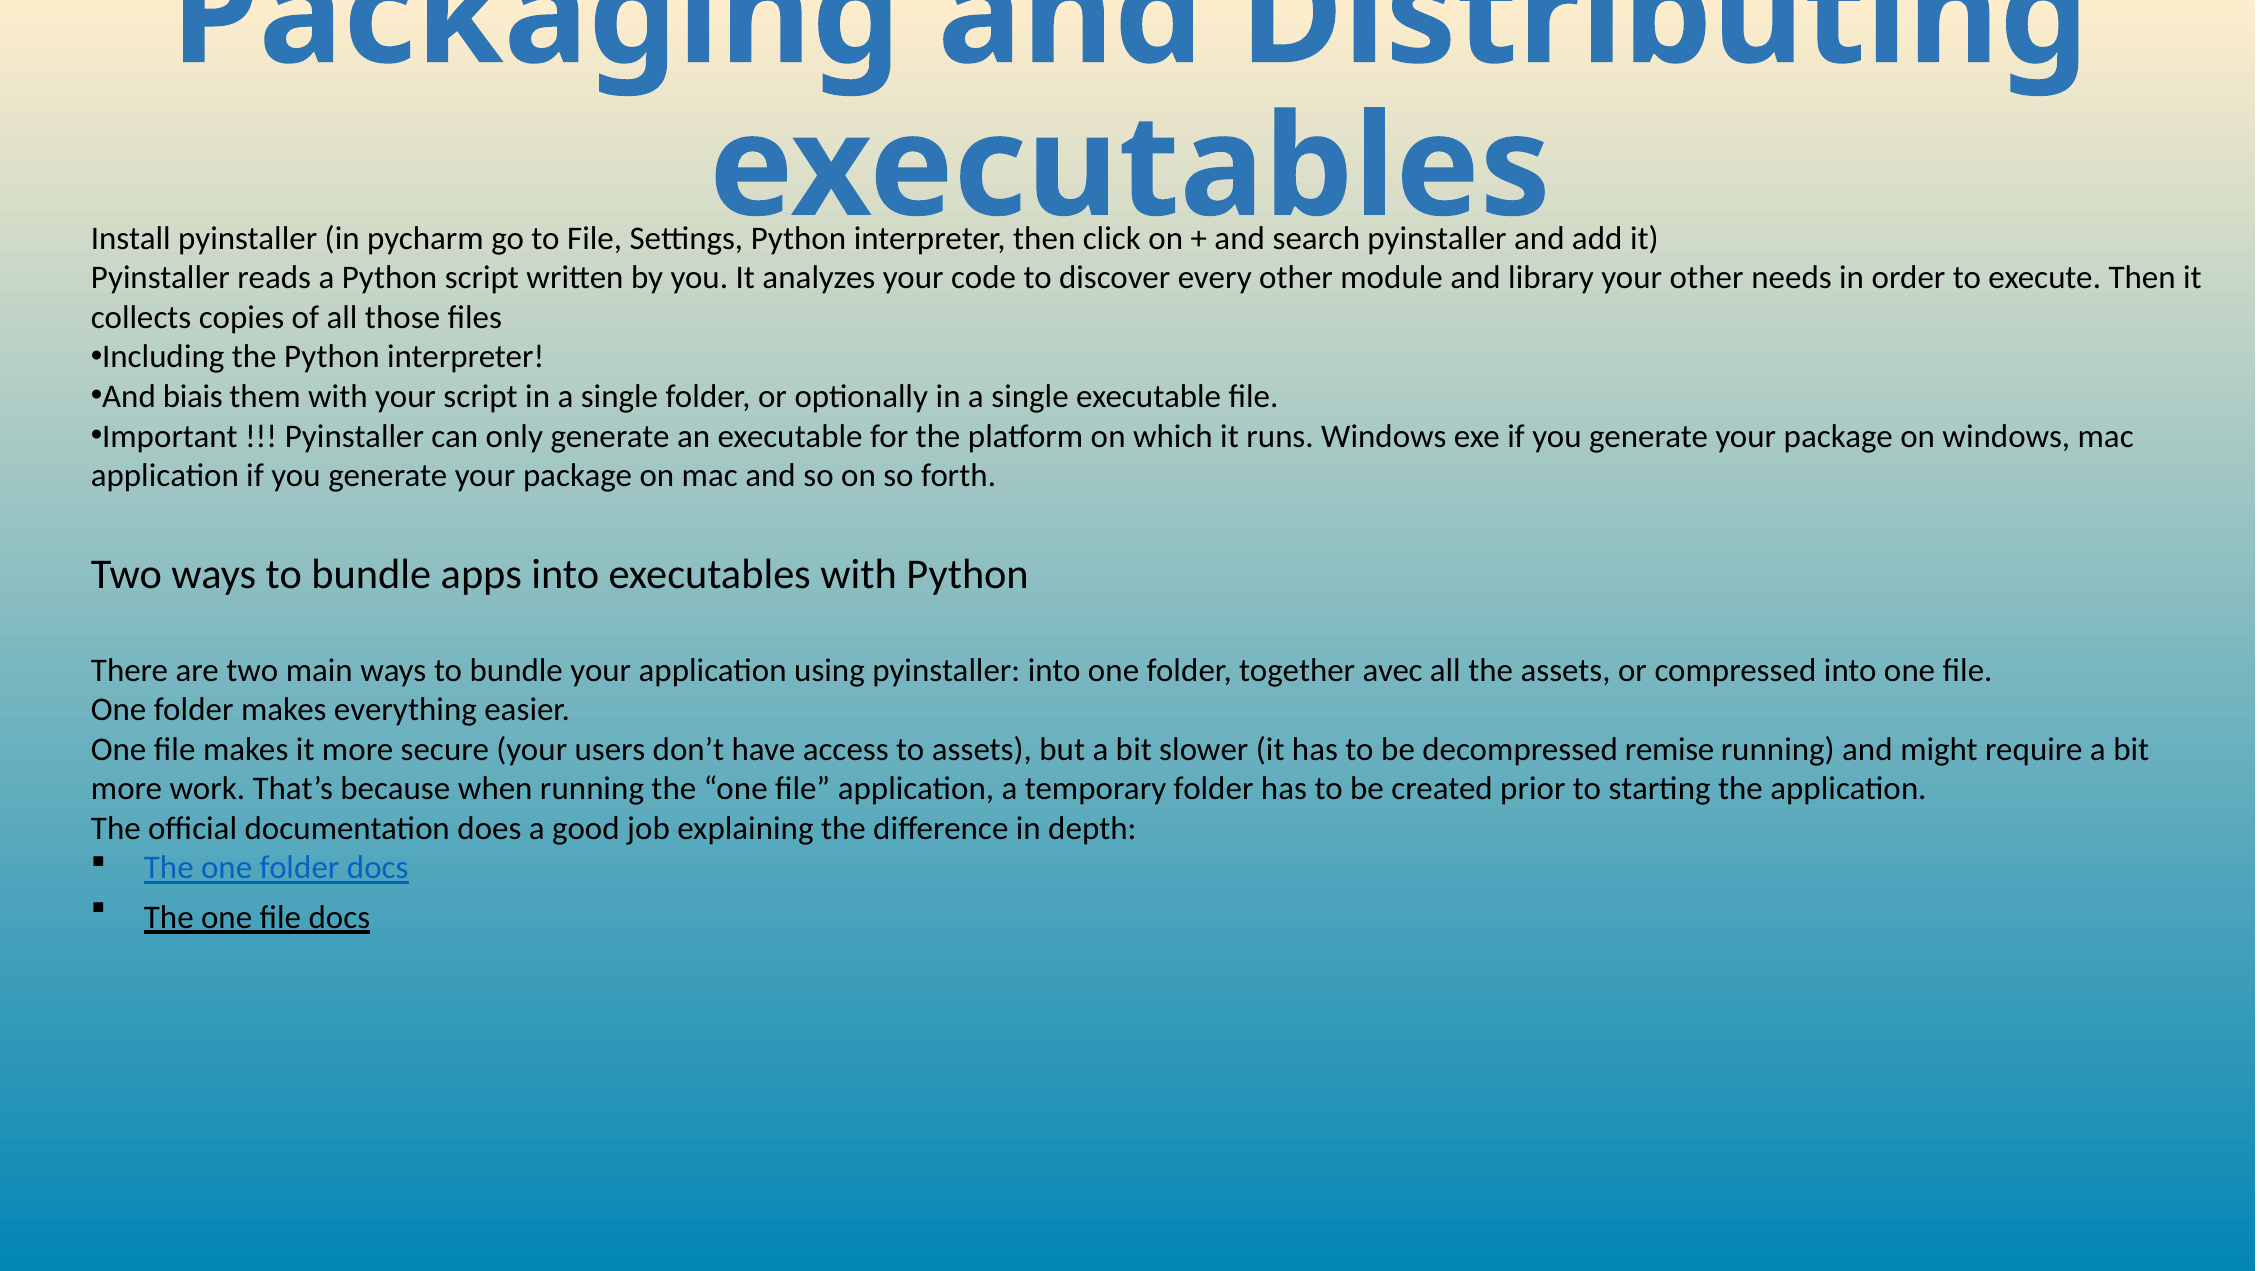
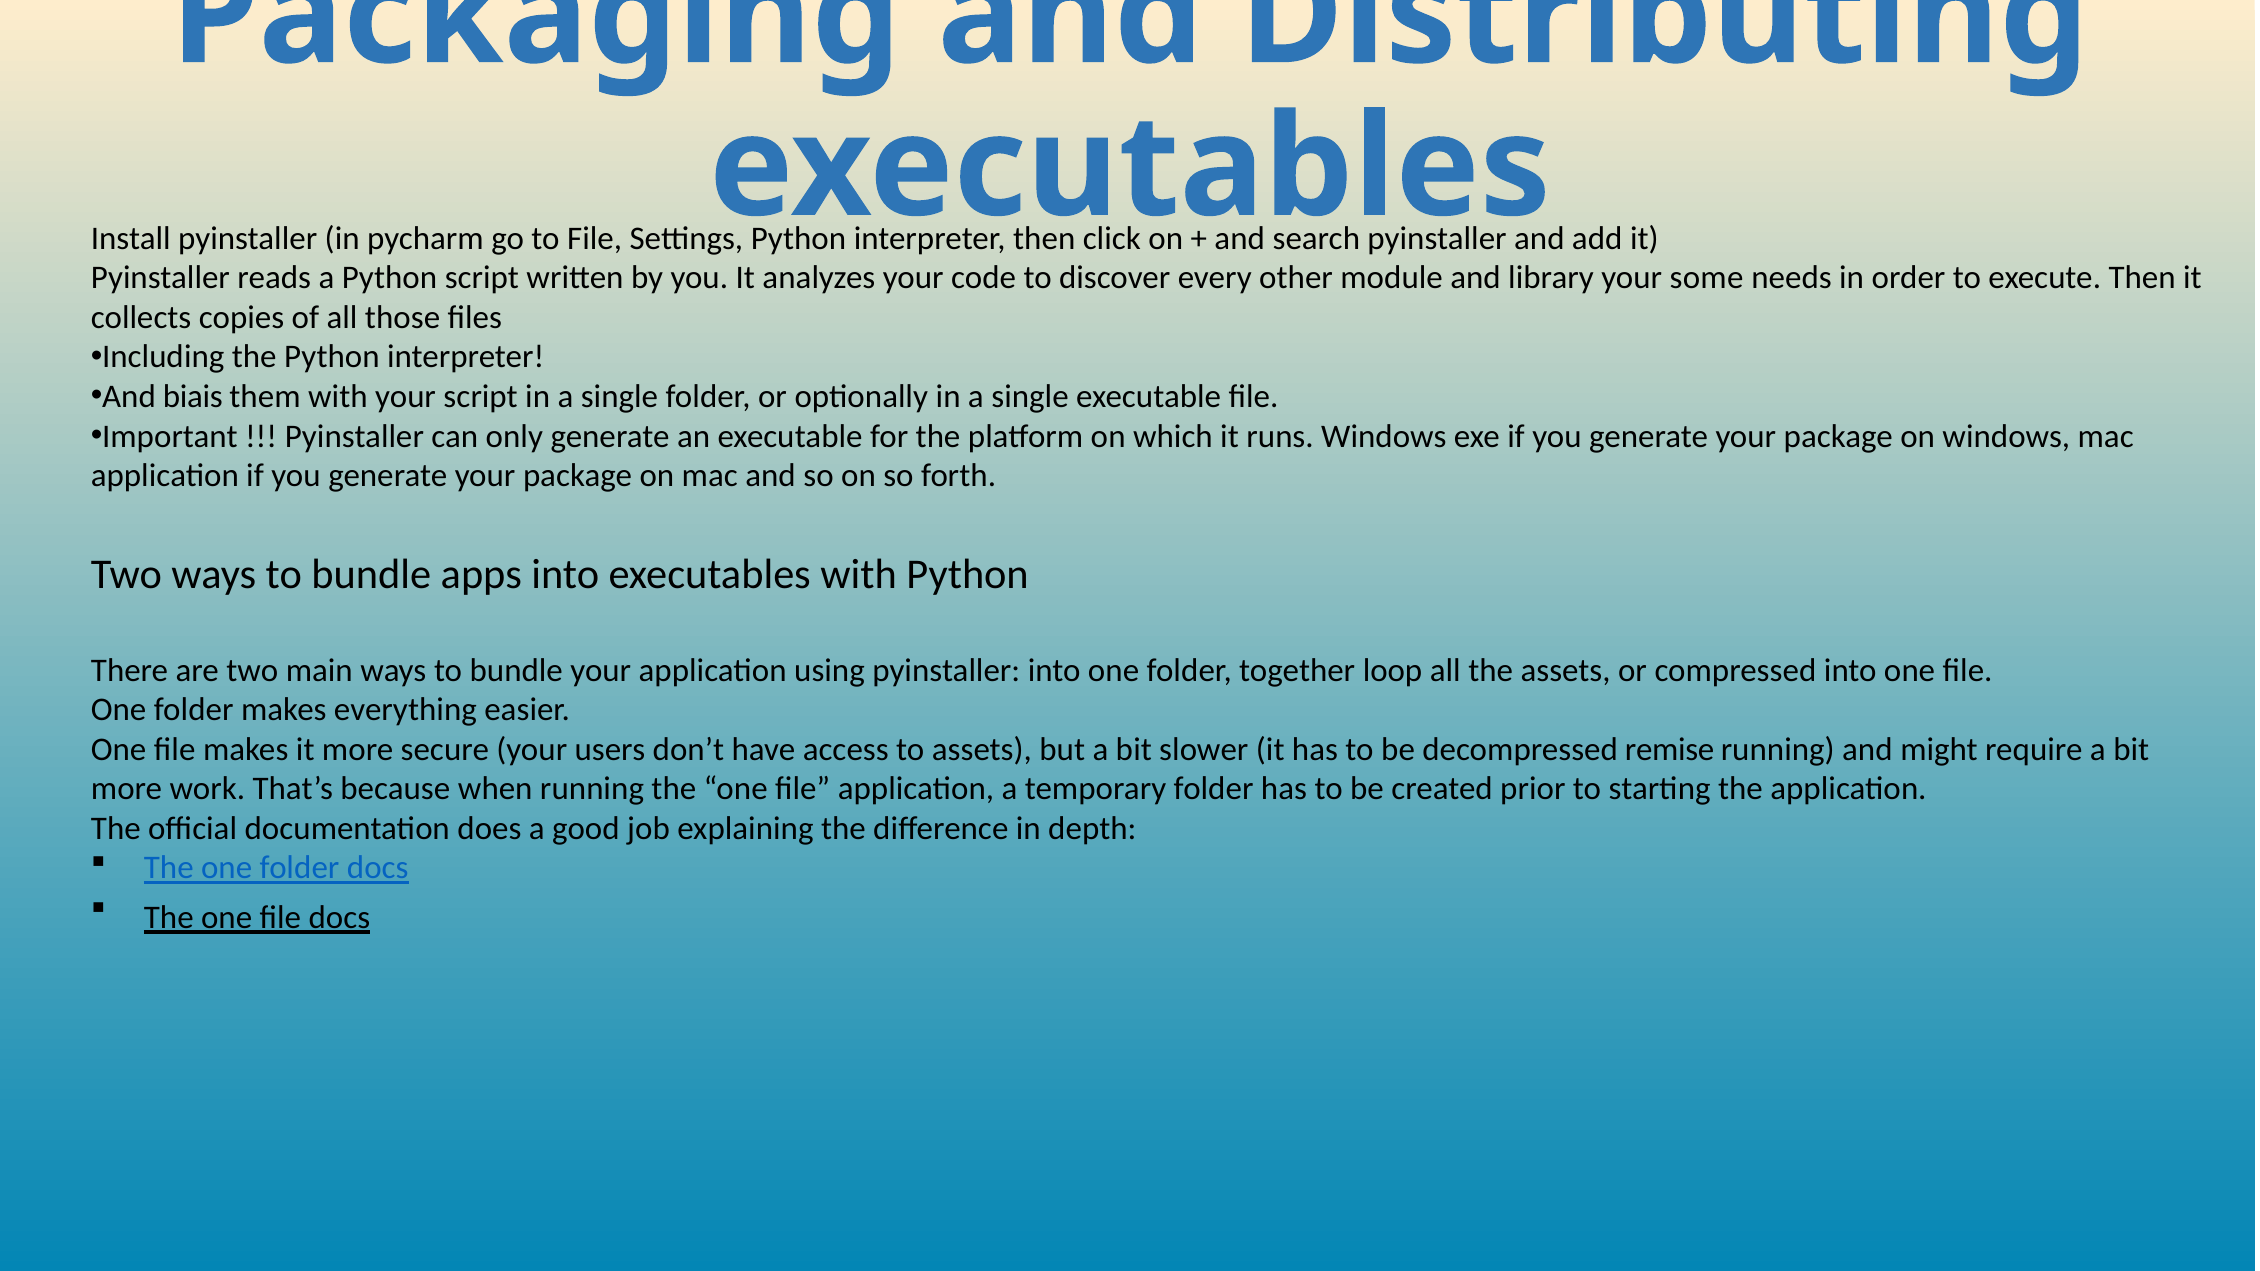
your other: other -> some (1707, 278)
avec: avec -> loop (1393, 670)
